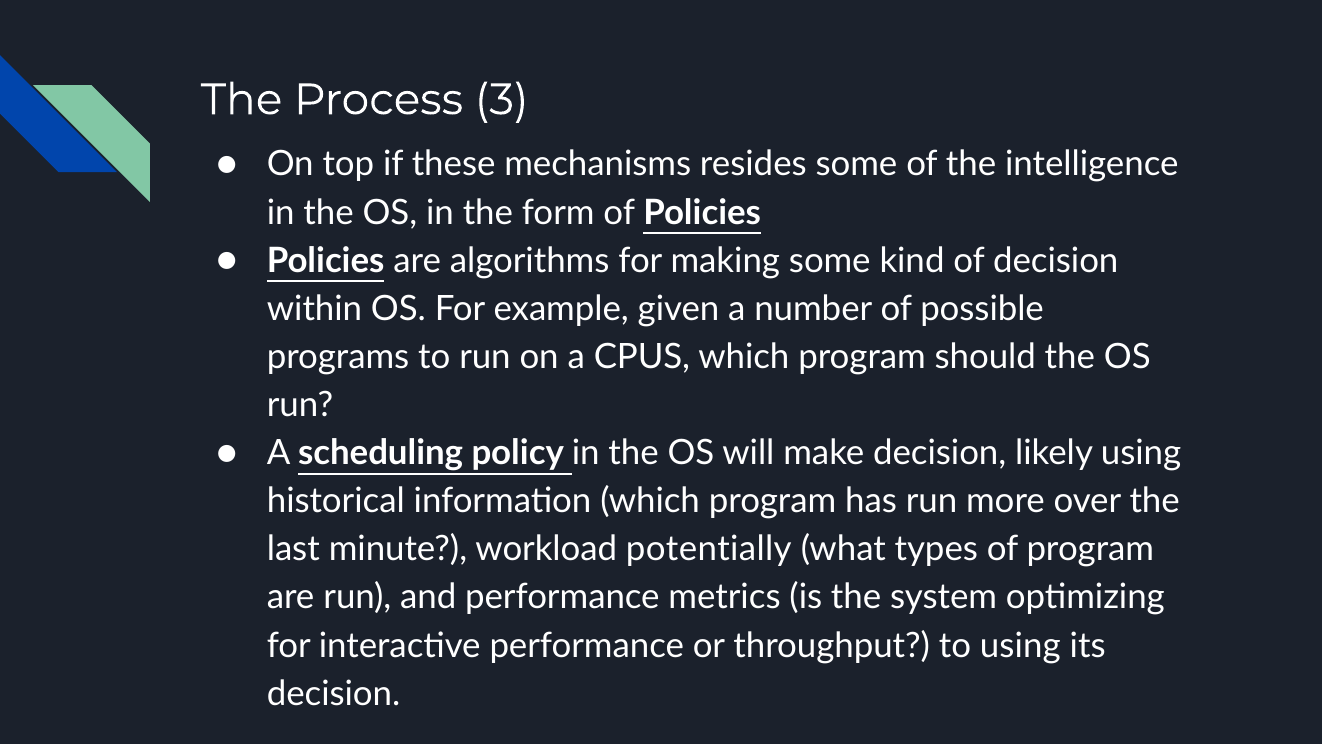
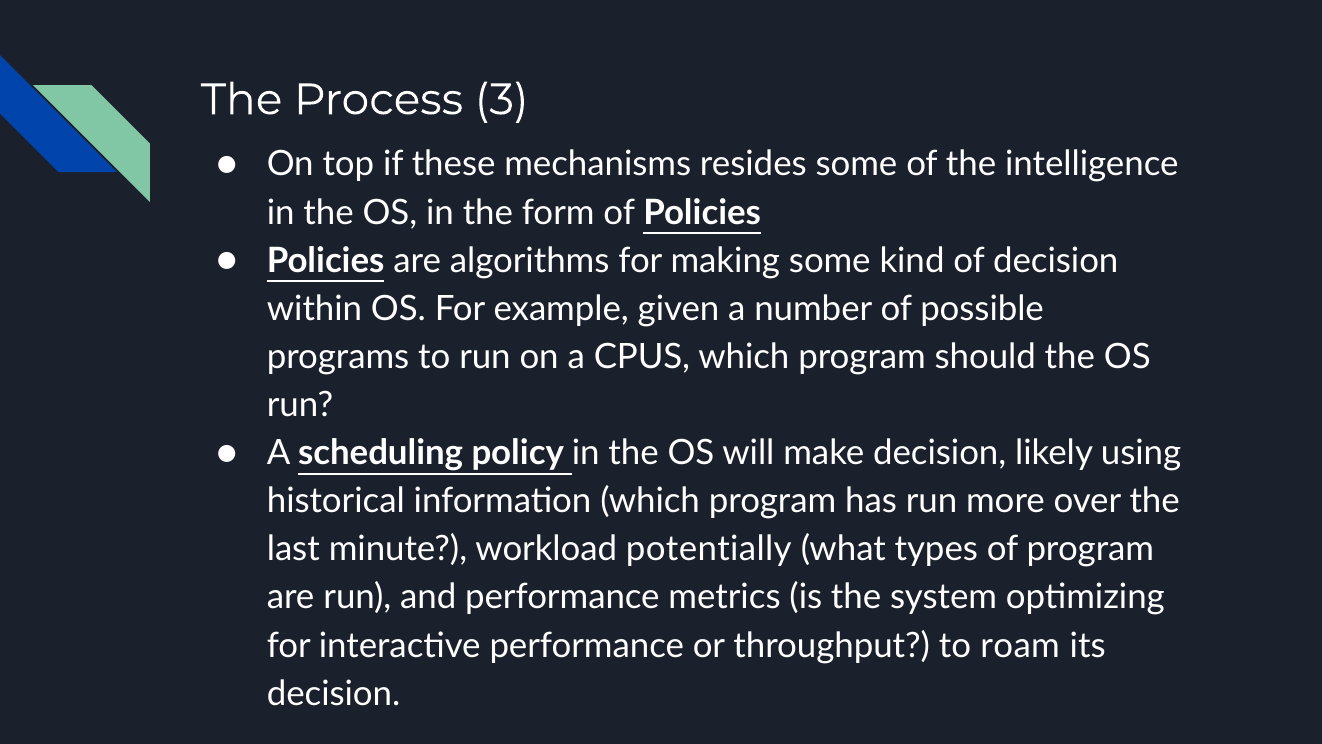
to using: using -> roam (1020, 645)
